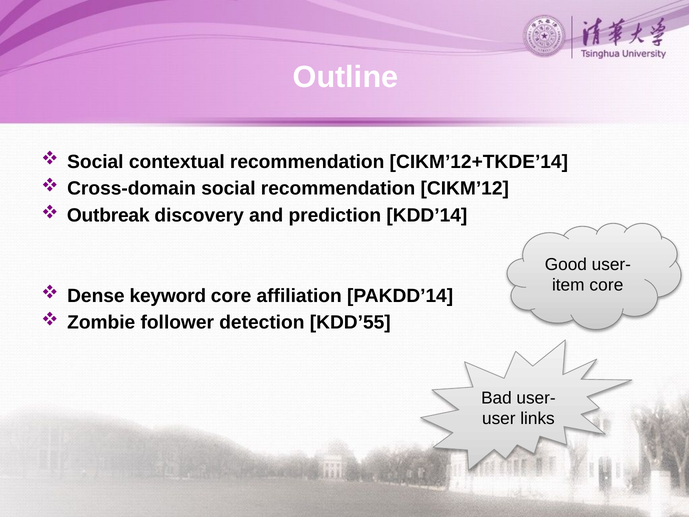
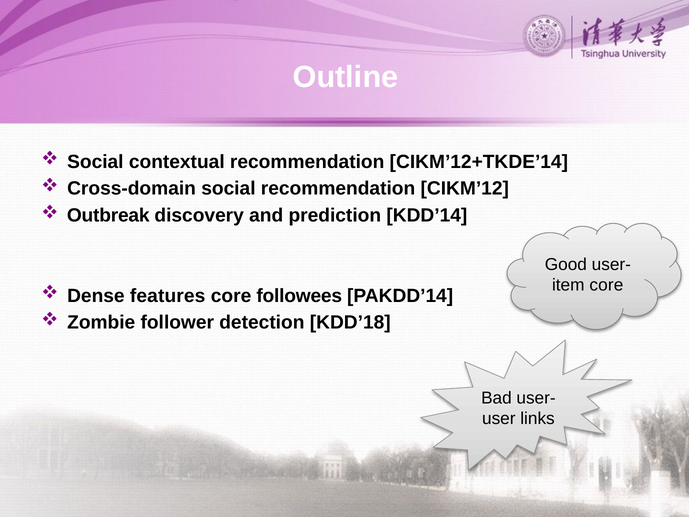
keyword: keyword -> features (168, 296)
affiliation: affiliation -> followees (299, 296)
KDD’55: KDD’55 -> KDD’18 (350, 322)
